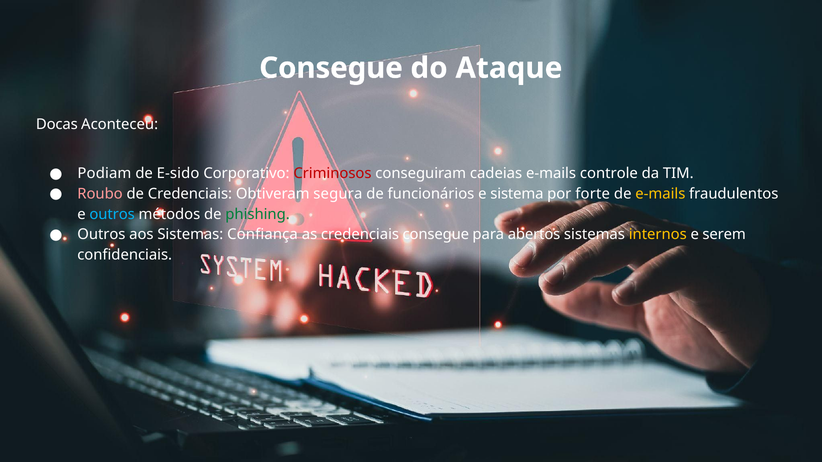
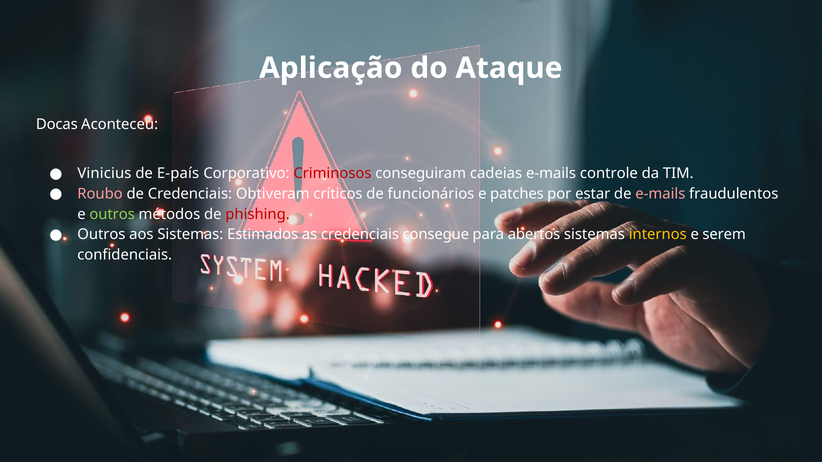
Consegue: Consegue -> Aplicação (331, 68)
Podiam: Podiam -> Vinicius (104, 174)
E-sido: E-sido -> E-país (178, 174)
segura: segura -> críticos (338, 194)
sistema: sistema -> patches (517, 194)
forte: forte -> estar (593, 194)
e-mails colour: yellow -> pink (660, 194)
outros colour: light blue -> light green (112, 214)
phishing colour: green -> red (258, 214)
Confiança: Confiança -> Estimados (263, 235)
